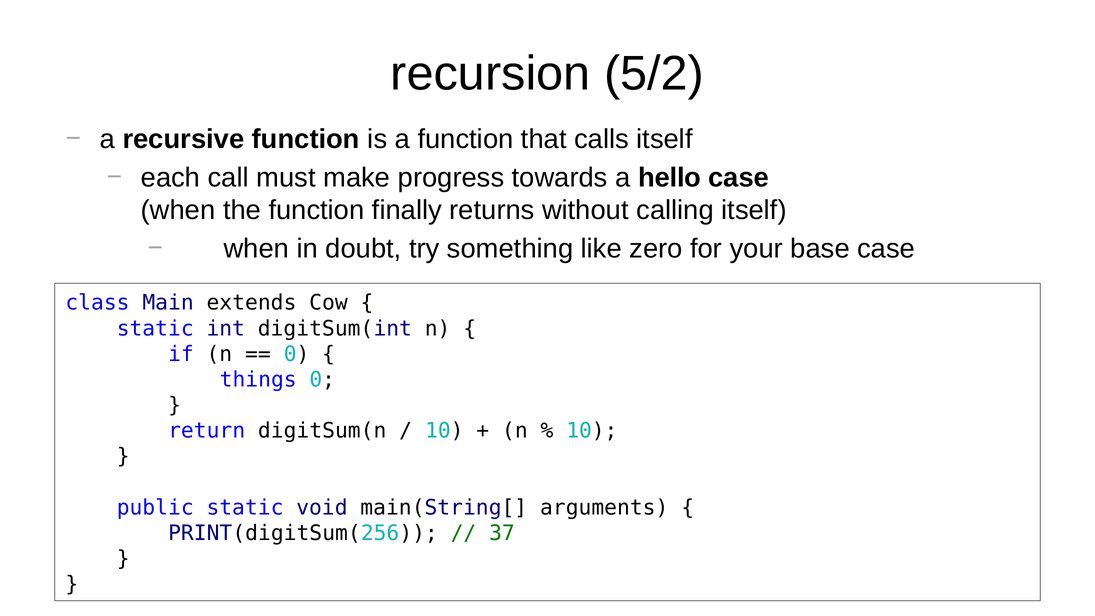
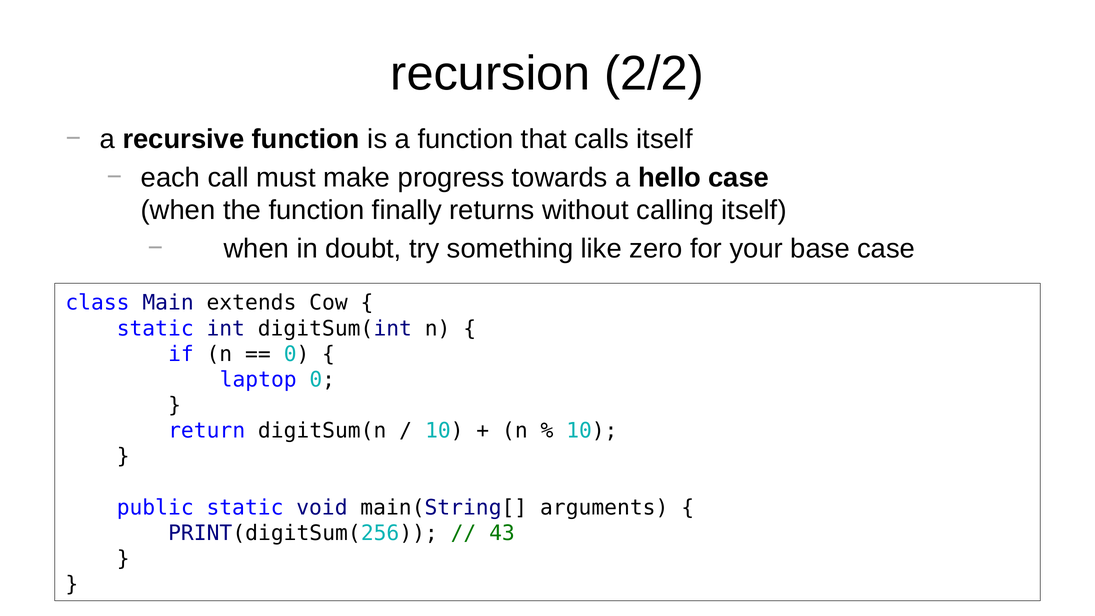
5/2: 5/2 -> 2/2 (654, 74)
things: things -> laptop (258, 380)
37: 37 -> 43 (502, 533)
